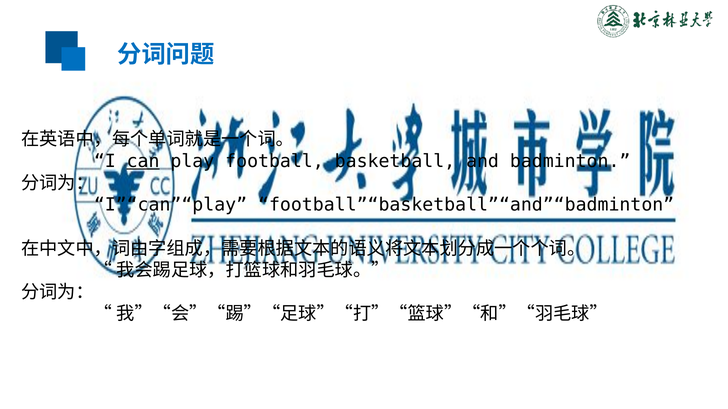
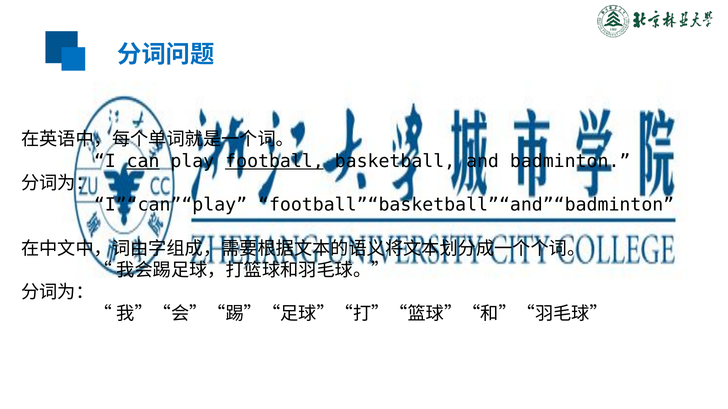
football underline: none -> present (274, 161)
